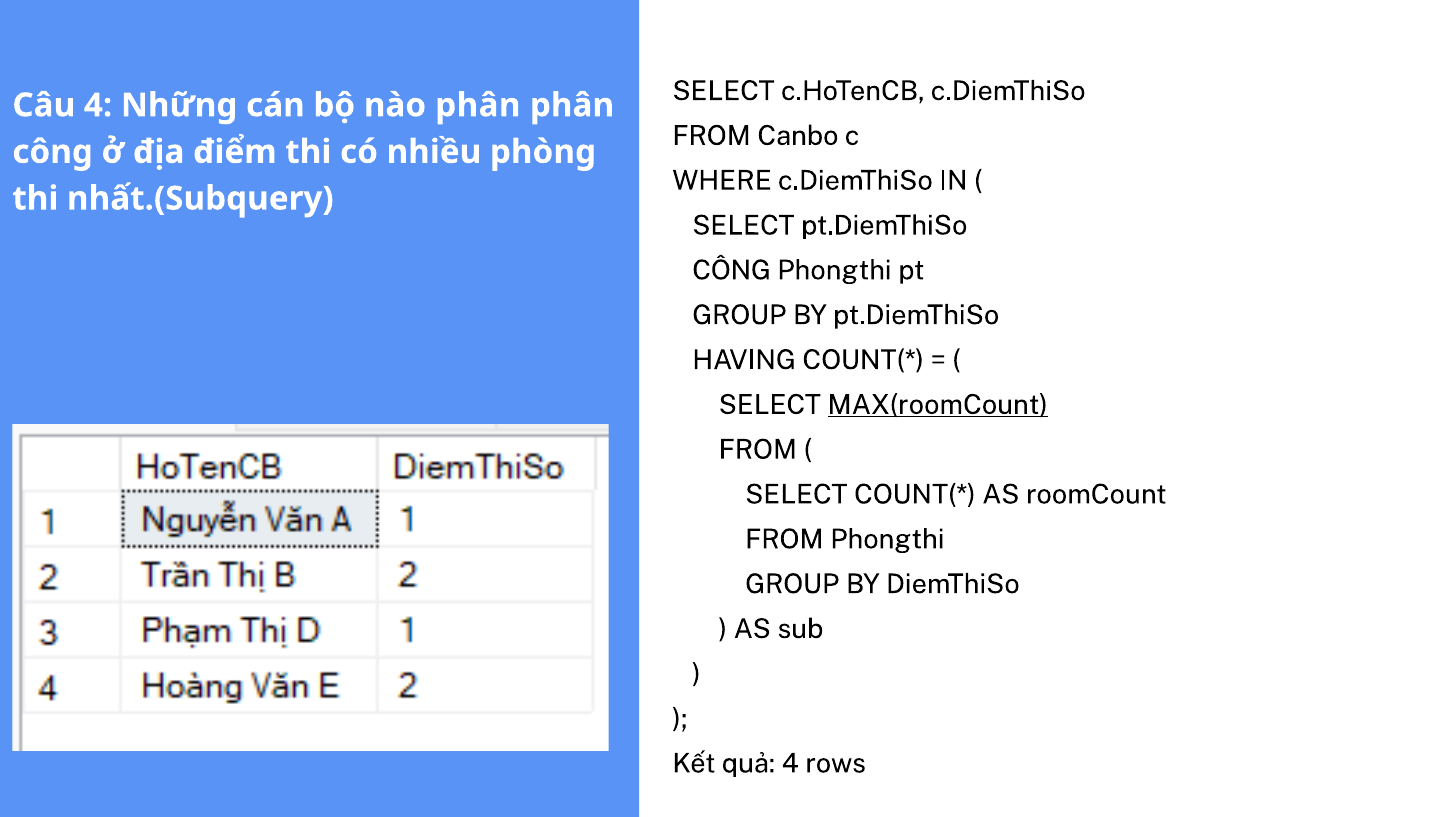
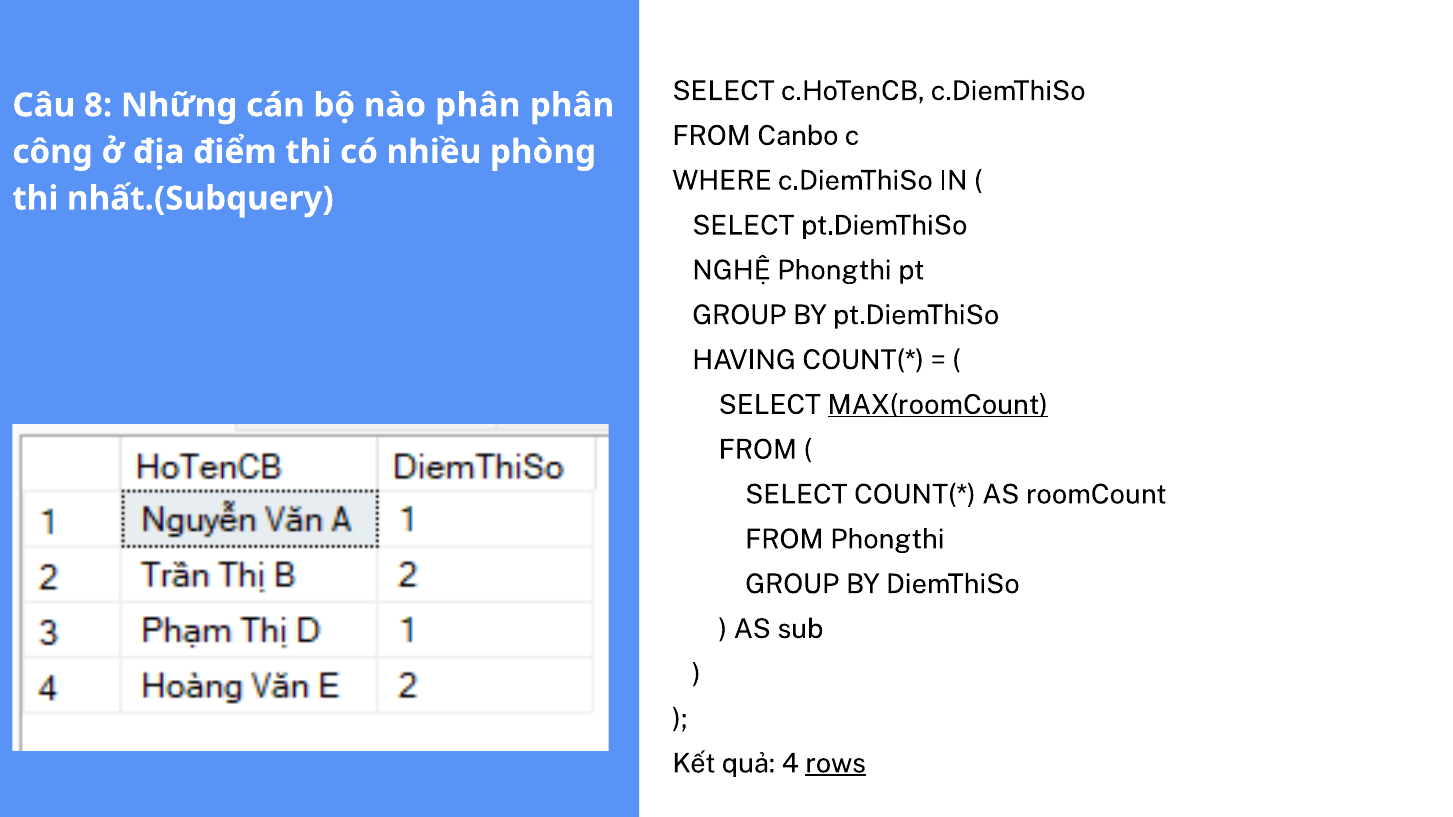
Câu 4: 4 -> 8 (98, 105)
CÔNG: CÔNG -> NGHỆ (731, 270)
rows underline: none -> present (836, 764)
